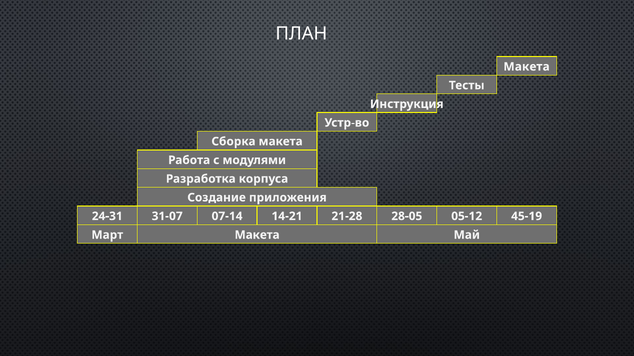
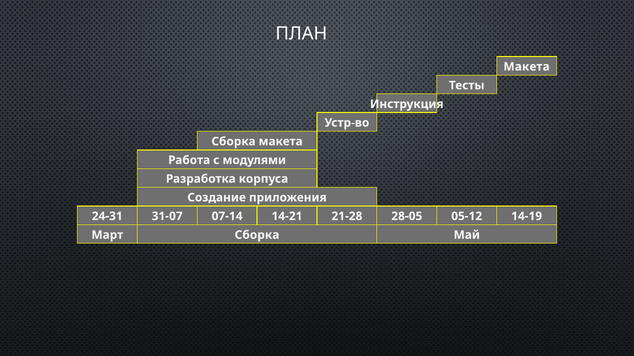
45-19: 45-19 -> 14-19 (527, 217)
Макета: Макета -> Сборка (257, 235)
